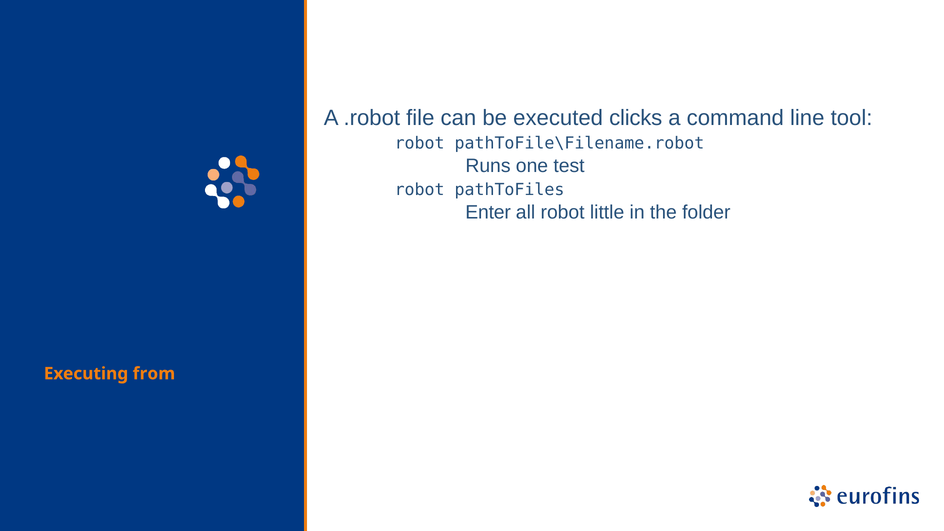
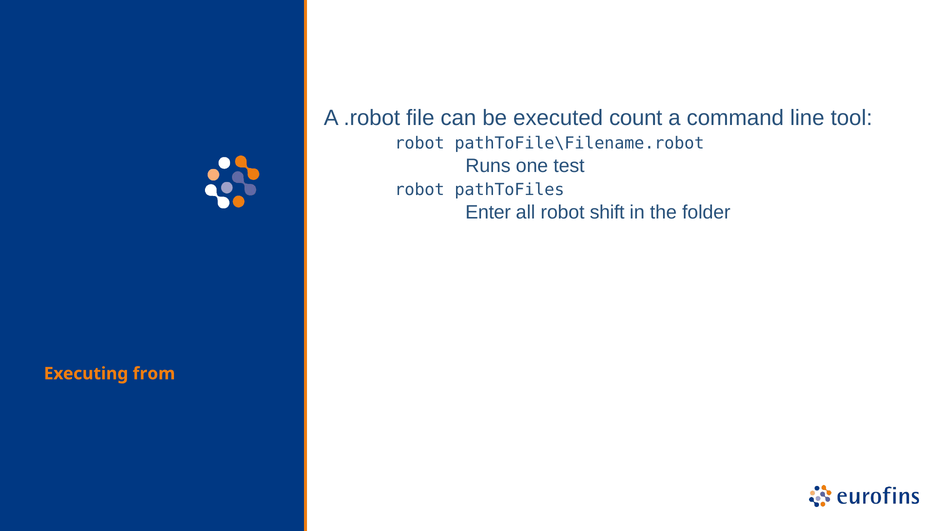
clicks: clicks -> count (636, 118)
little: little -> shift (607, 212)
